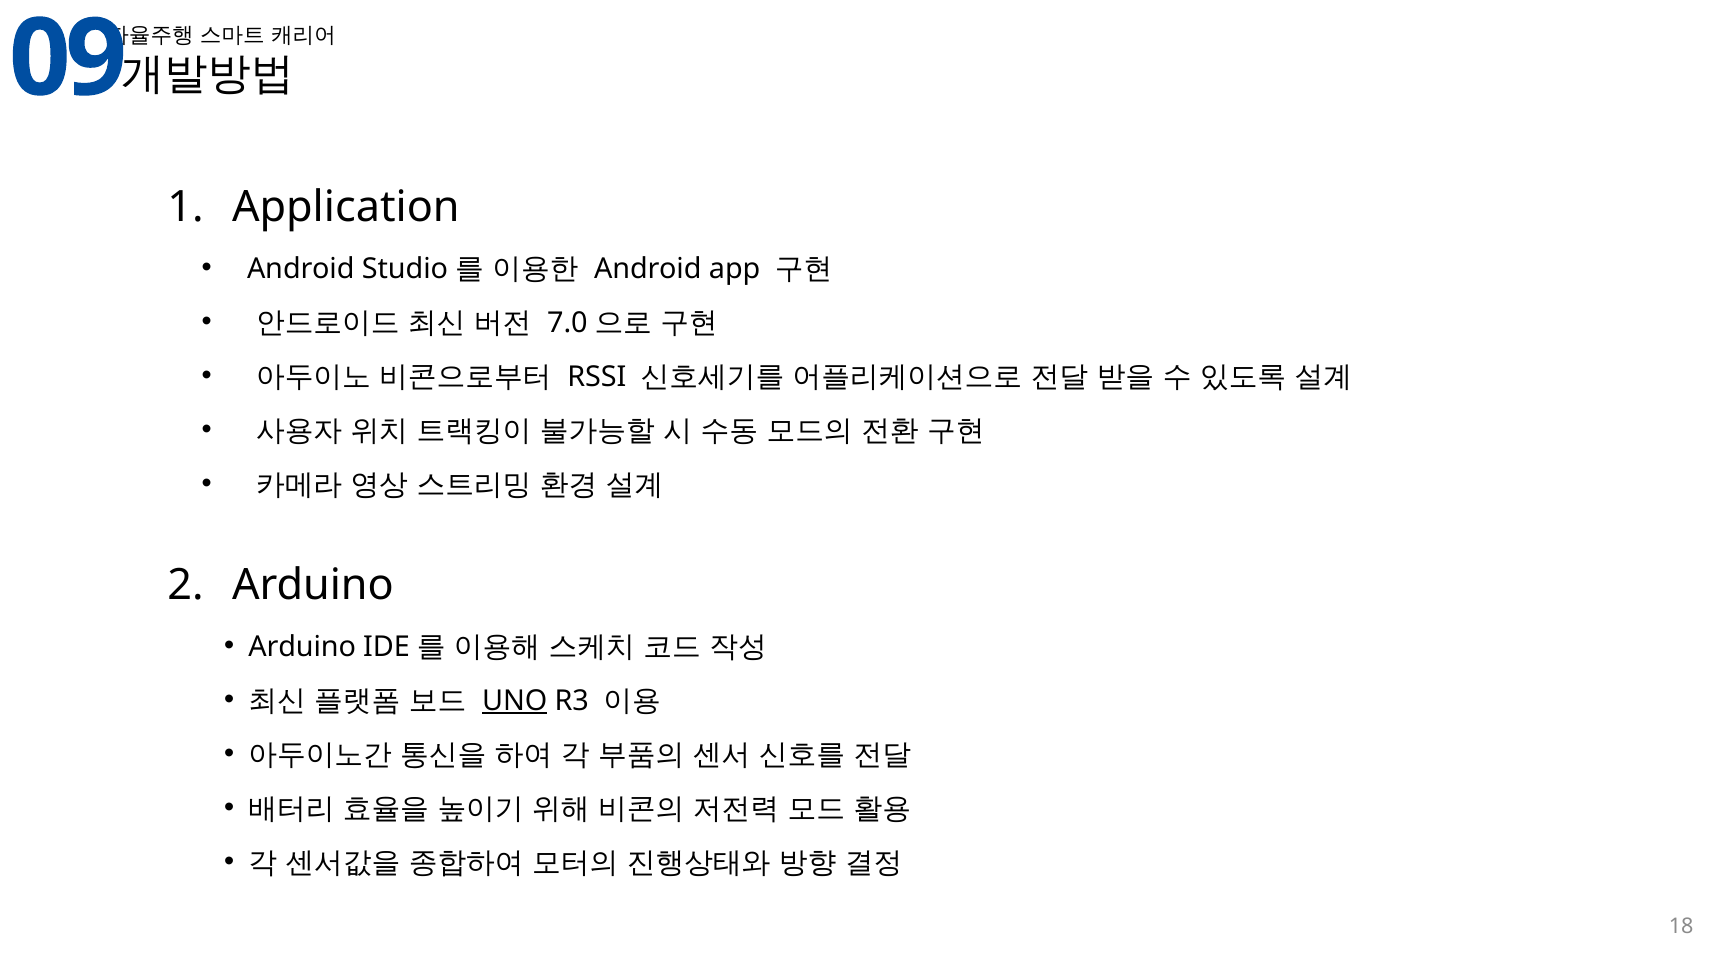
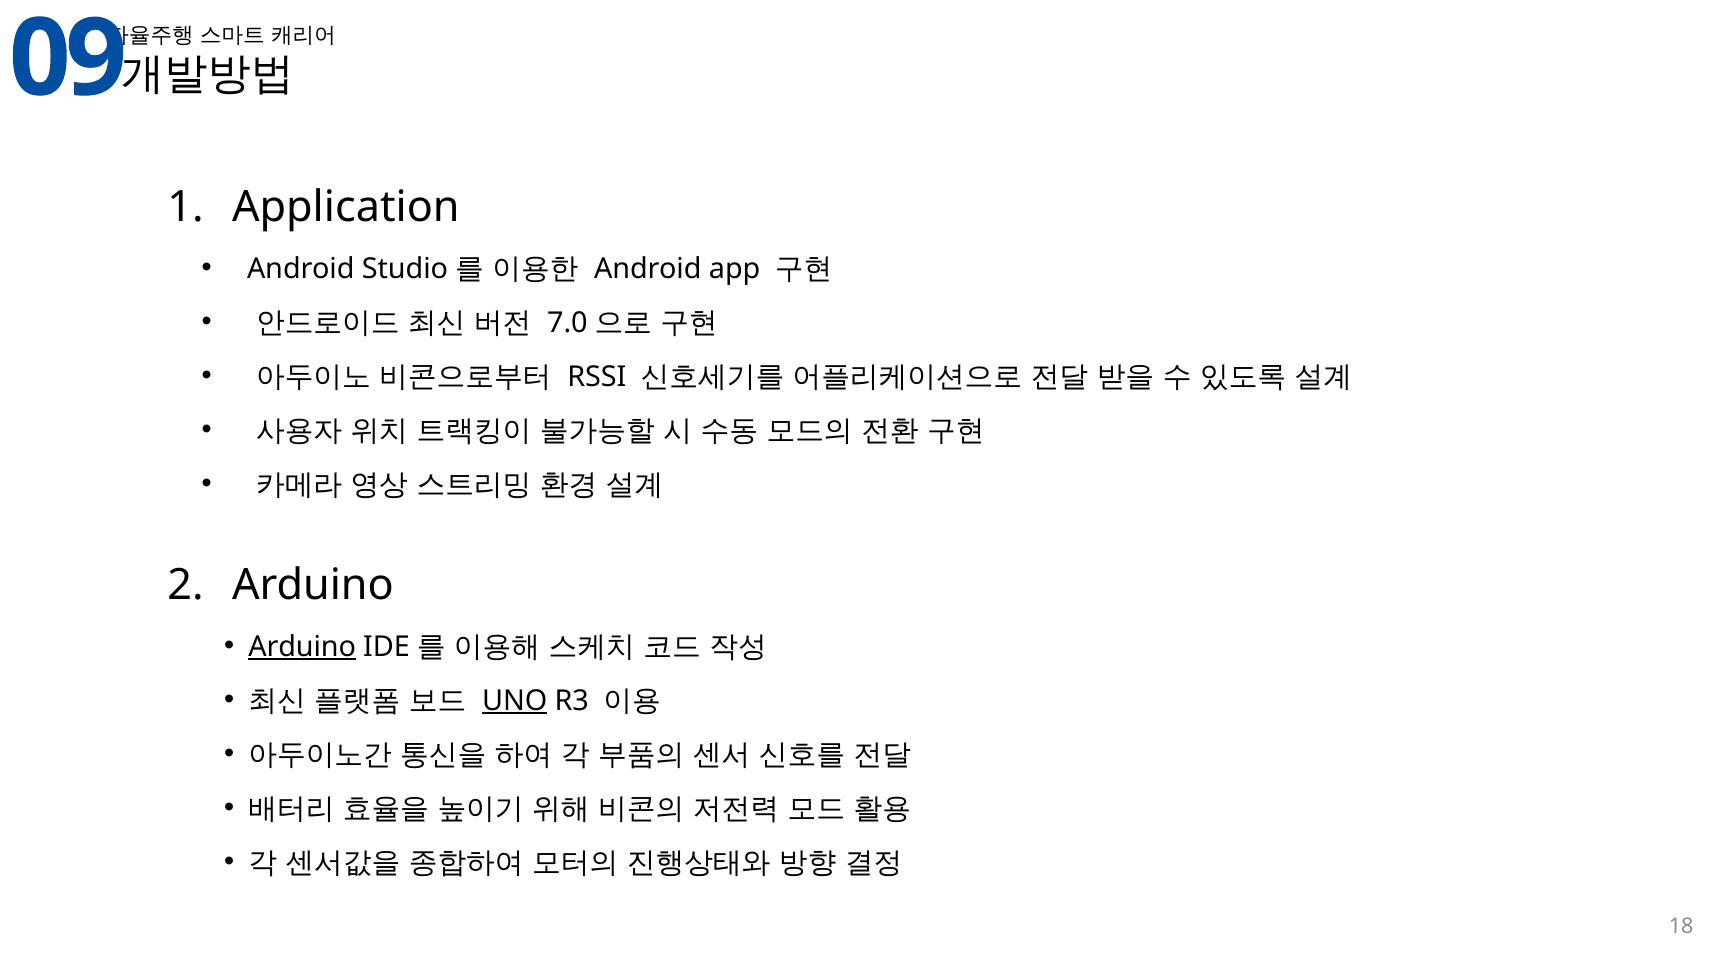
Arduino underline: none -> present (302, 647)
